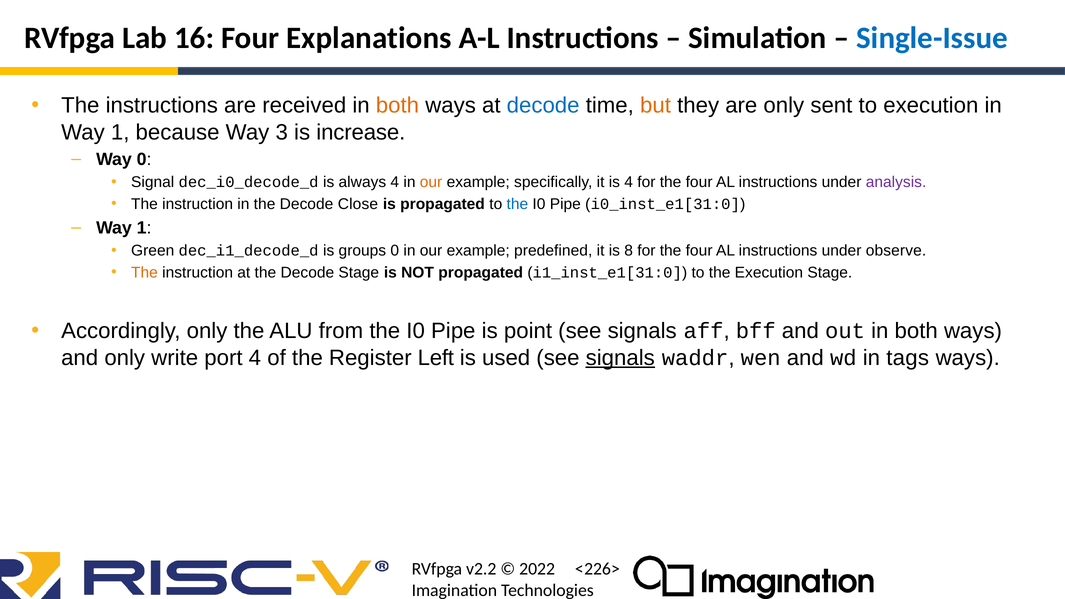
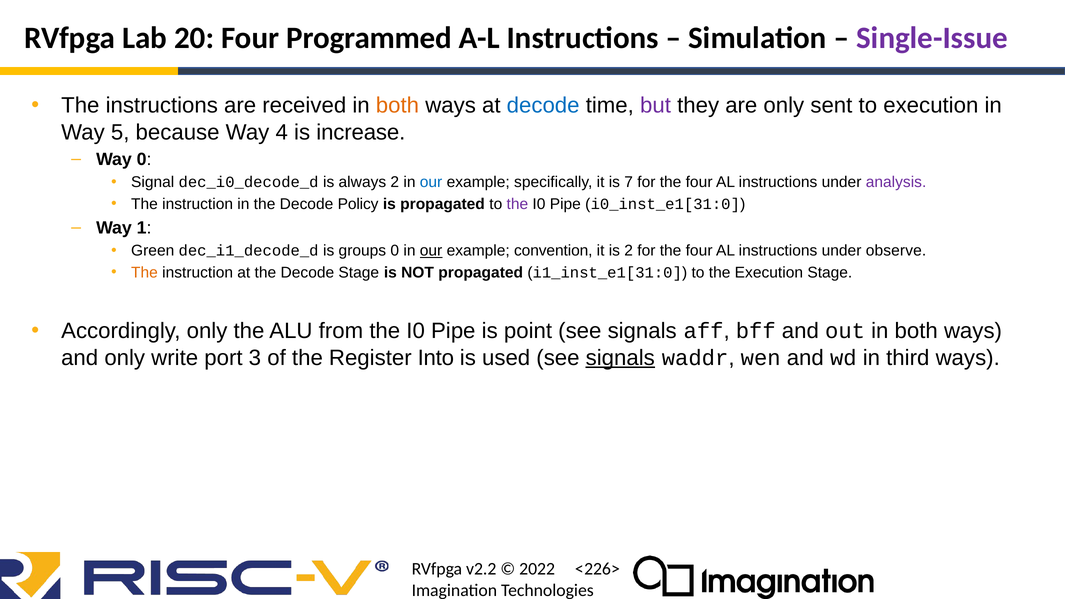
16: 16 -> 20 (194, 38)
Explanations: Explanations -> Programmed (369, 38)
Single-Issue colour: blue -> purple (932, 38)
but colour: orange -> purple (656, 106)
1: 1 -> 5 (120, 132)
3: 3 -> 4 (282, 132)
always 4: 4 -> 2 (395, 182)
our colour: orange -> blue (431, 182)
is 4: 4 -> 7 (629, 182)
Close: Close -> Policy (358, 204)
the colour: blue -> purple (517, 204)
our underline: none -> present (431, 251)
predefined: predefined -> convention (553, 251)
is 8: 8 -> 2 (629, 251)
port 4: 4 -> 3 (255, 358)
Left: Left -> Into (436, 358)
tags: tags -> third (908, 358)
